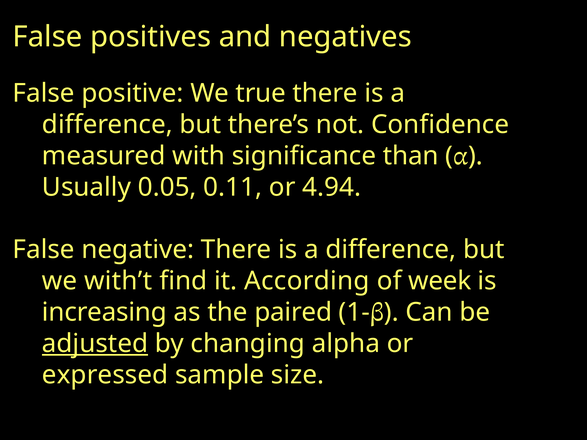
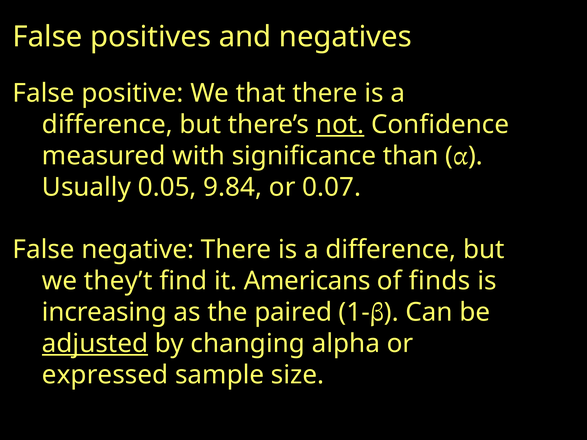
true: true -> that (261, 93)
not underline: none -> present (340, 125)
0.11: 0.11 -> 9.84 (233, 187)
4.94: 4.94 -> 0.07 (332, 187)
with’t: with’t -> they’t (118, 281)
According: According -> Americans (307, 281)
week: week -> finds (440, 281)
